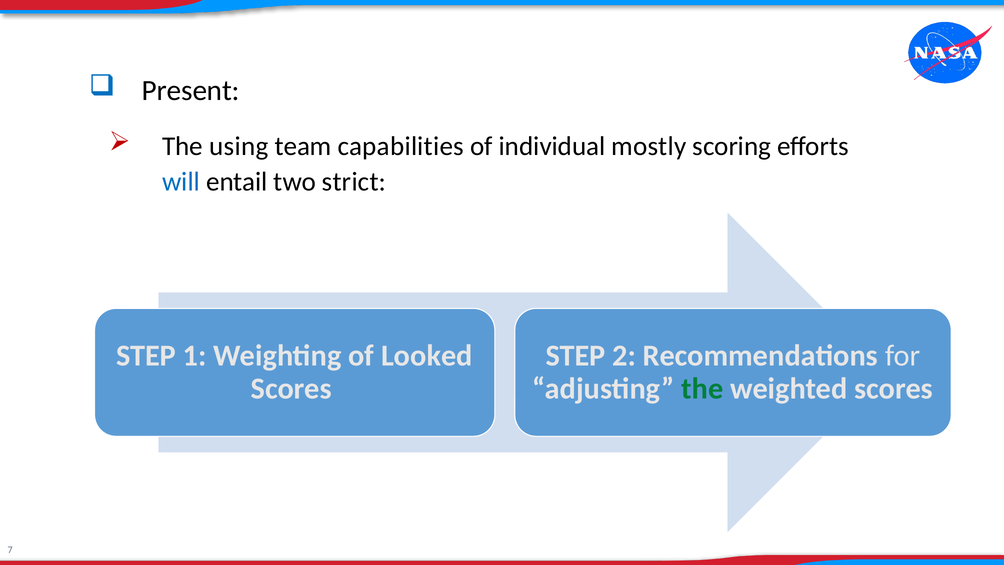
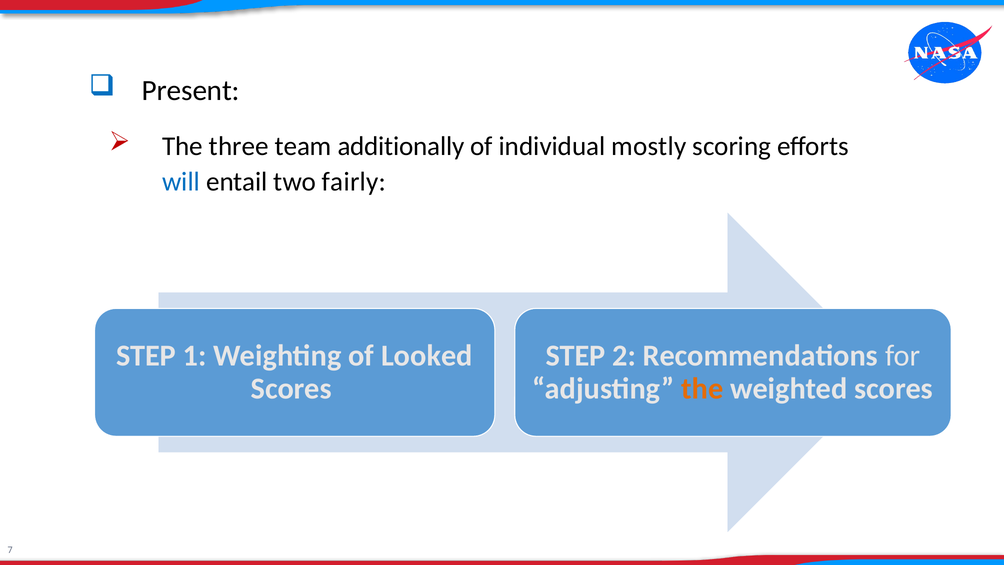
using: using -> three (239, 146)
capabilities: capabilities -> additionally (401, 146)
strict: strict -> fairly (354, 182)
the colour: green -> orange (702, 388)
